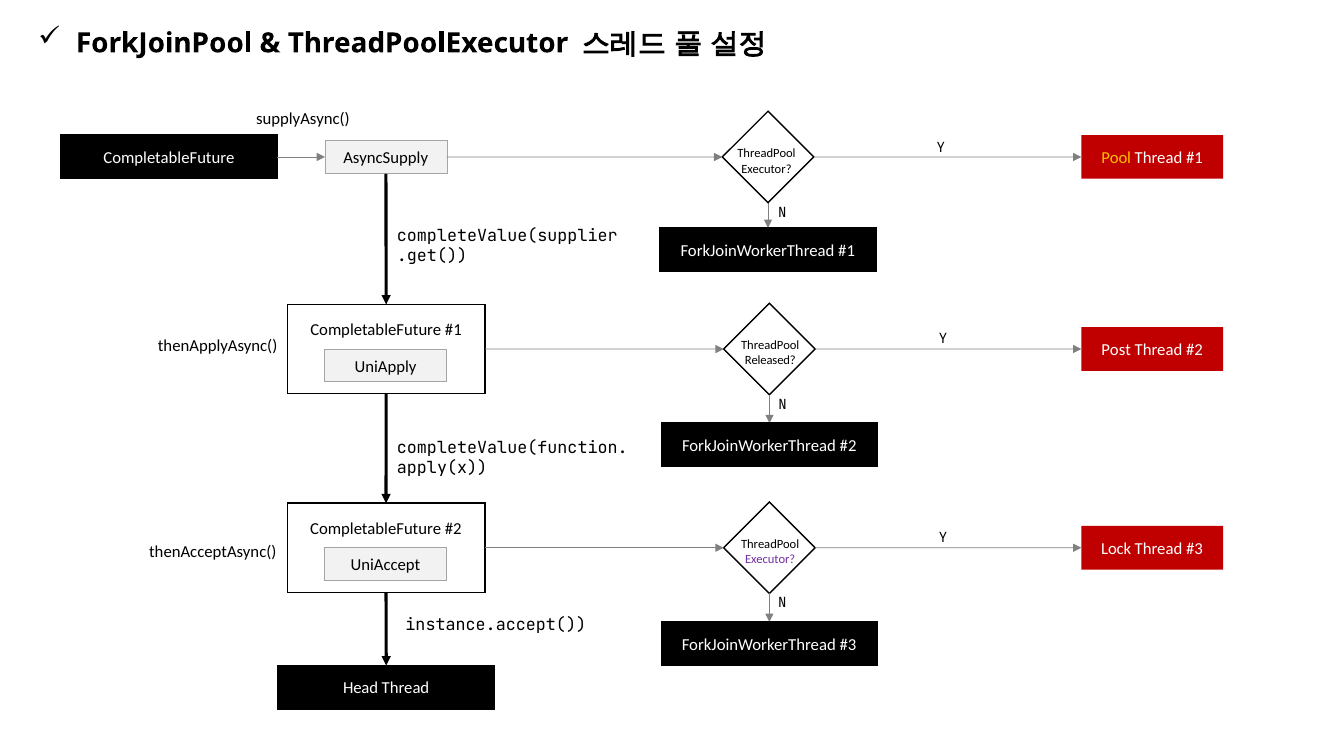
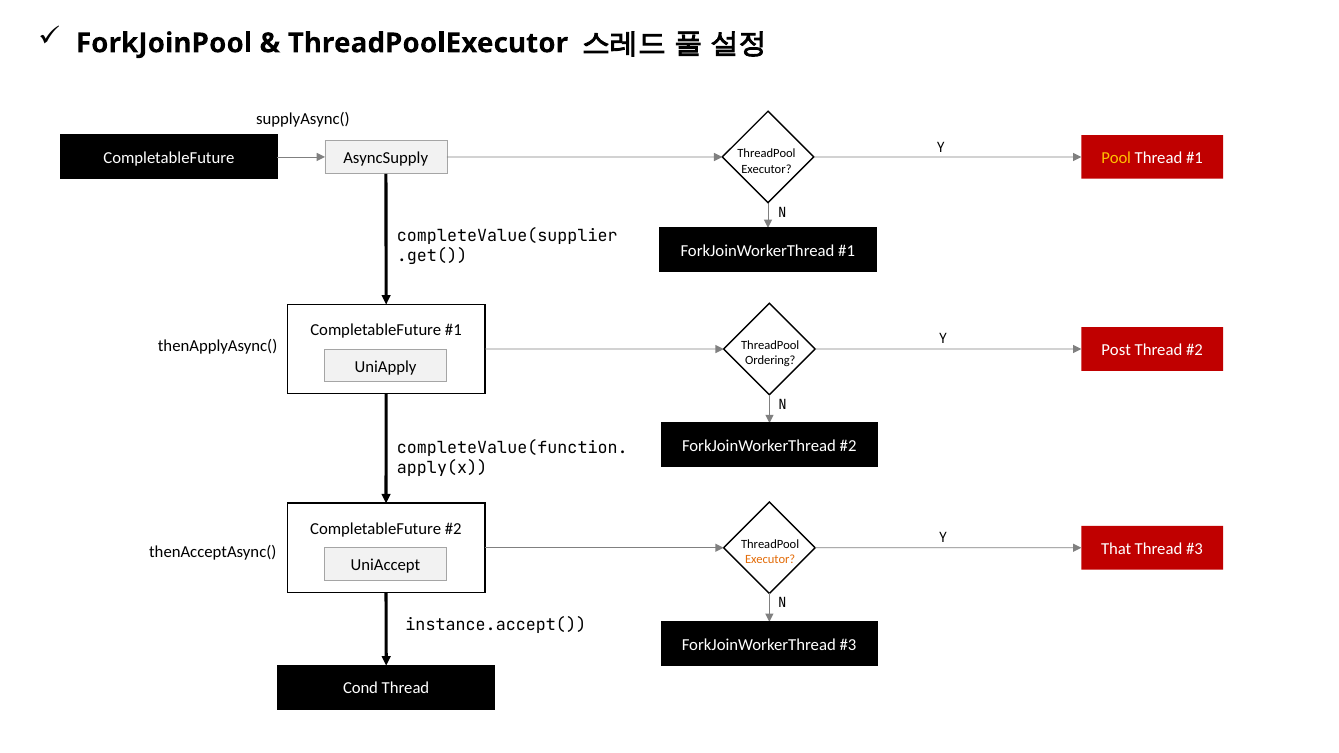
Released: Released -> Ordering (770, 360)
Lock: Lock -> That (1116, 549)
Executor colour: purple -> orange (770, 559)
Head: Head -> Cond (361, 689)
